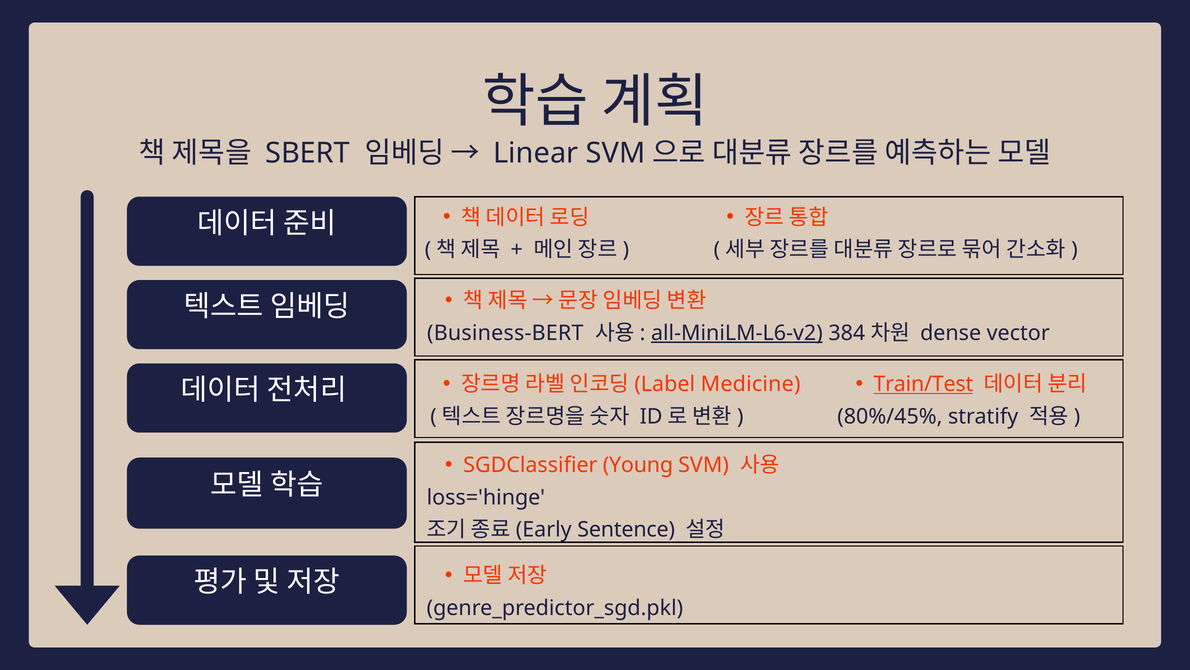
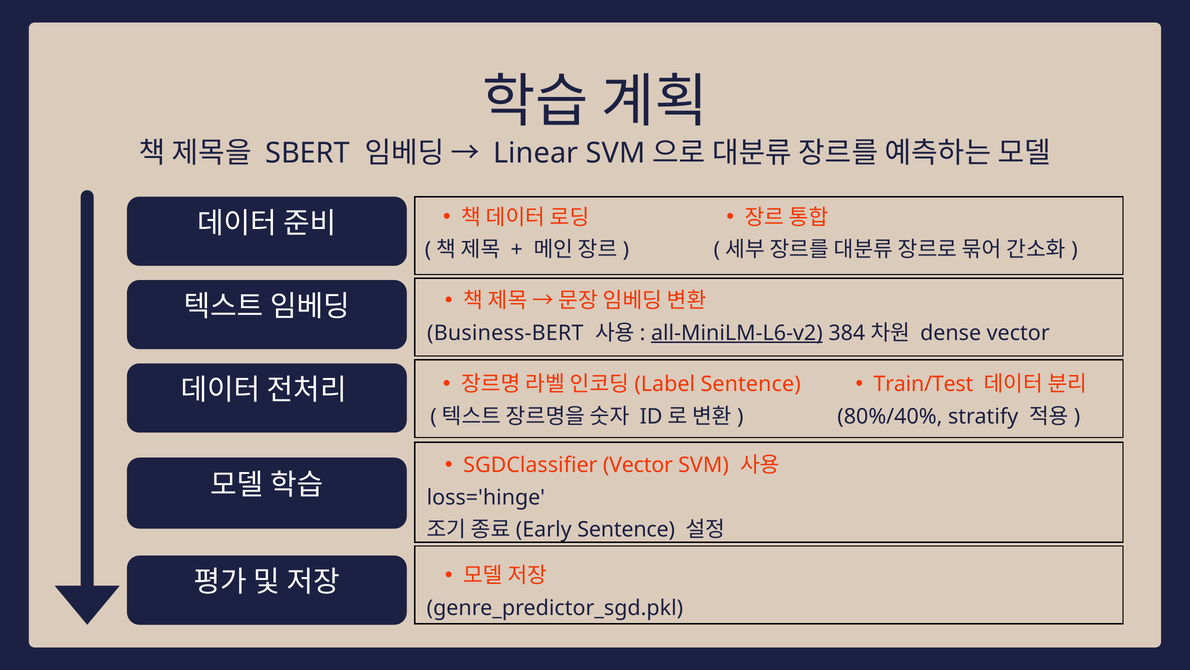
Medicine: Medicine -> Sentence (751, 384)
Train/Test underline: present -> none (923, 384)
80%/45%: 80%/45% -> 80%/40% (890, 416)
SGDClassifier Young: Young -> Vector (638, 465)
